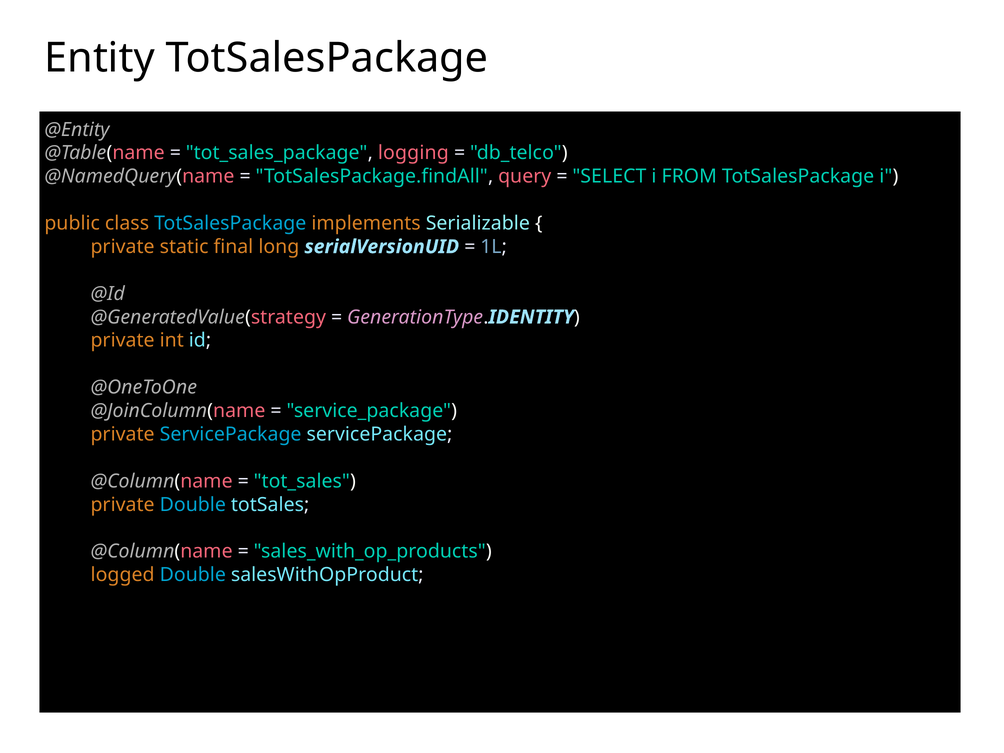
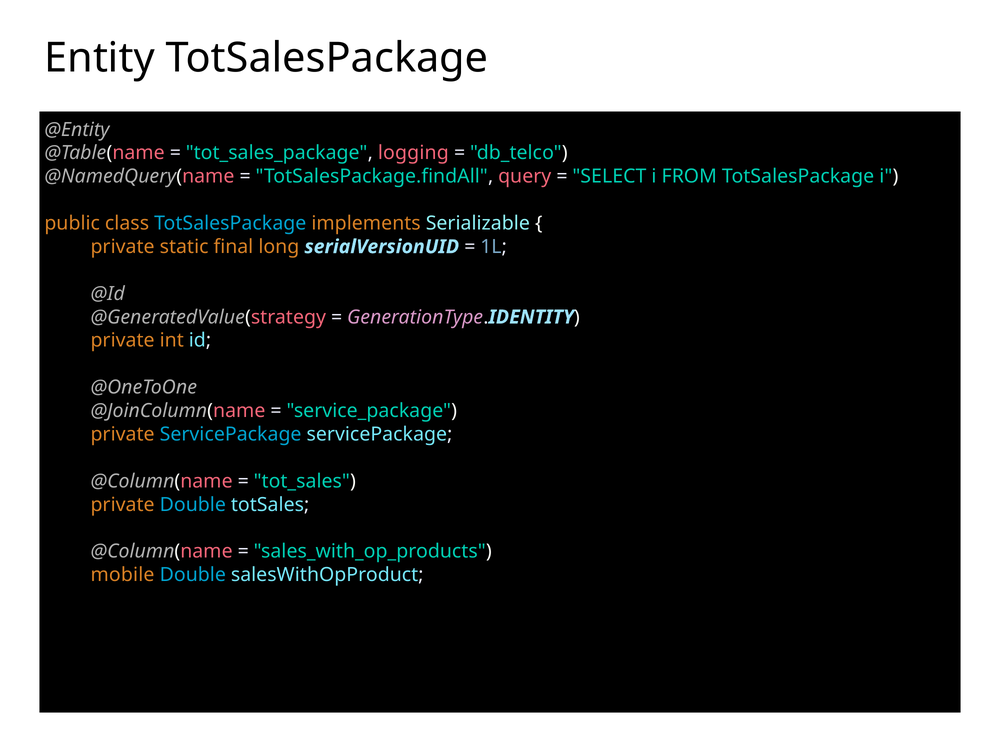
logged: logged -> mobile (123, 575)
